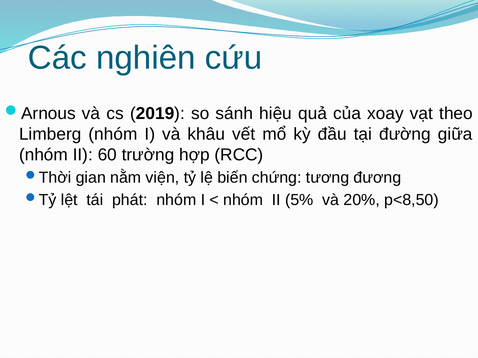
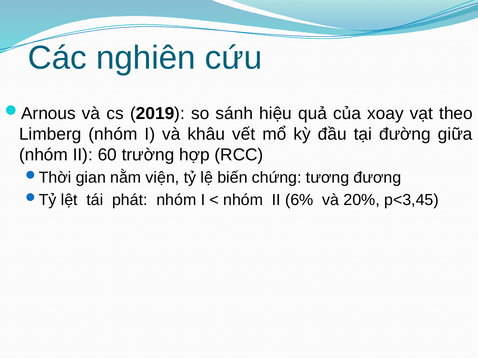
5%: 5% -> 6% (299, 200)
p<8,50: p<8,50 -> p<3,45 (412, 200)
